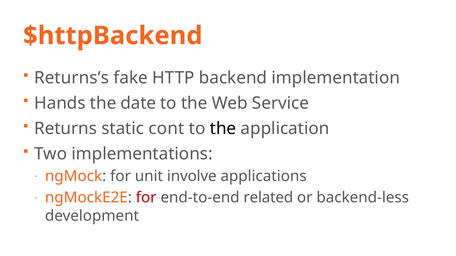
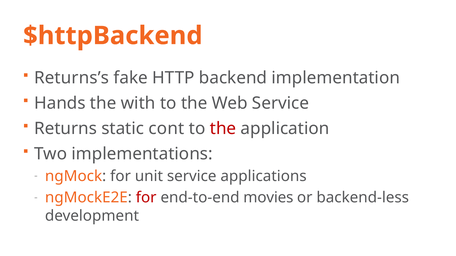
date: date -> with (138, 103)
the colour: black -> red (223, 129)
unit involve: involve -> service (192, 177)
related: related -> movies (268, 198)
